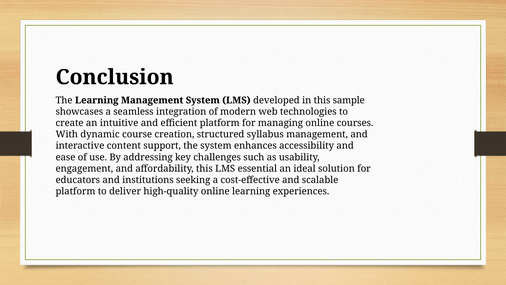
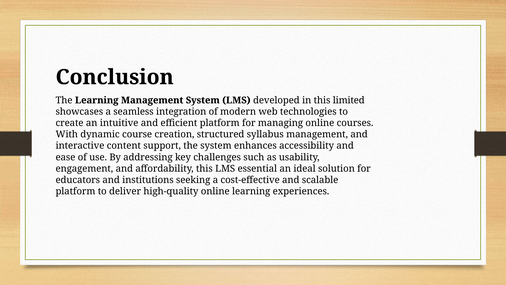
sample: sample -> limited (349, 100)
